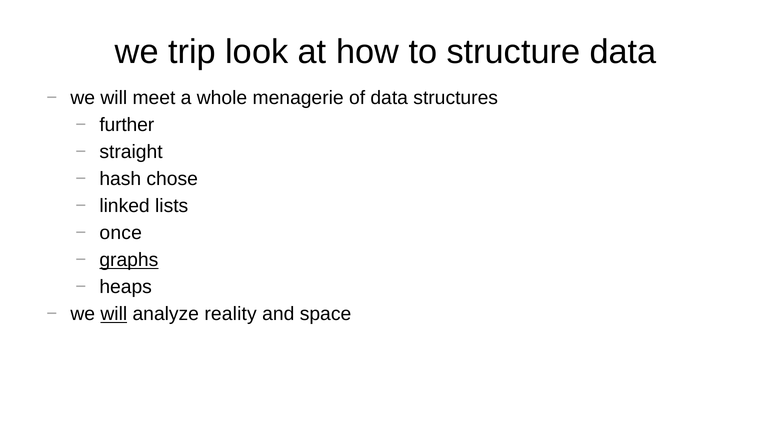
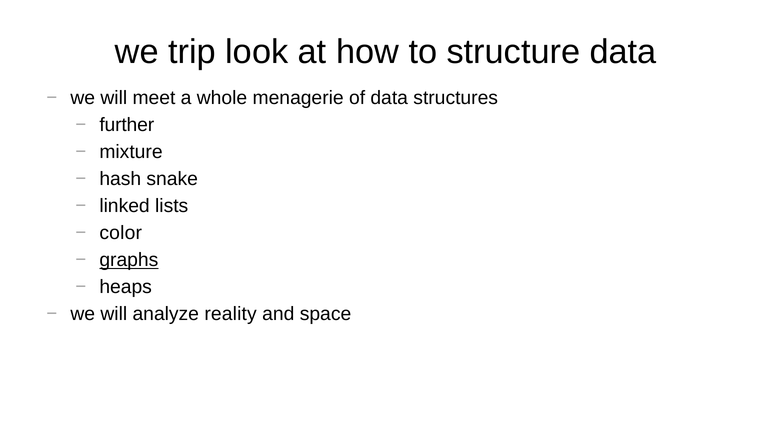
straight: straight -> mixture (131, 152)
chose: chose -> snake (172, 179)
once: once -> color (121, 233)
will underline: present -> none (114, 314)
